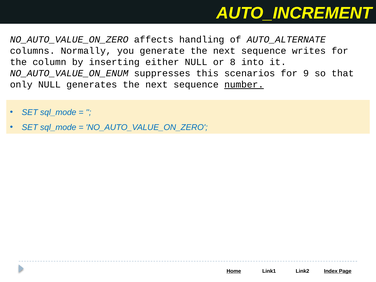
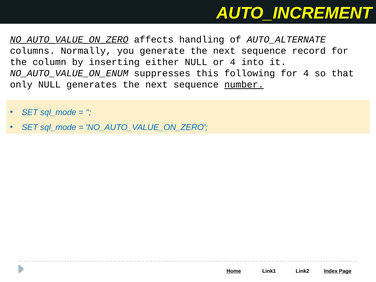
NO_AUTO_VALUE_ON_ZERO underline: none -> present (69, 39)
writes: writes -> record (309, 51)
or 8: 8 -> 4 (233, 62)
scenarios: scenarios -> following (250, 73)
for 9: 9 -> 4 (306, 73)
